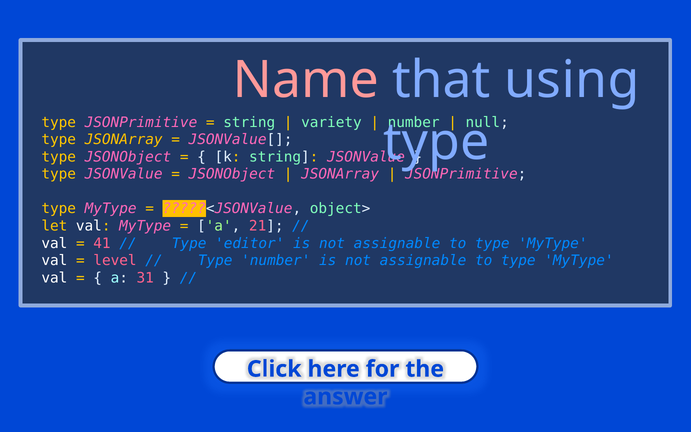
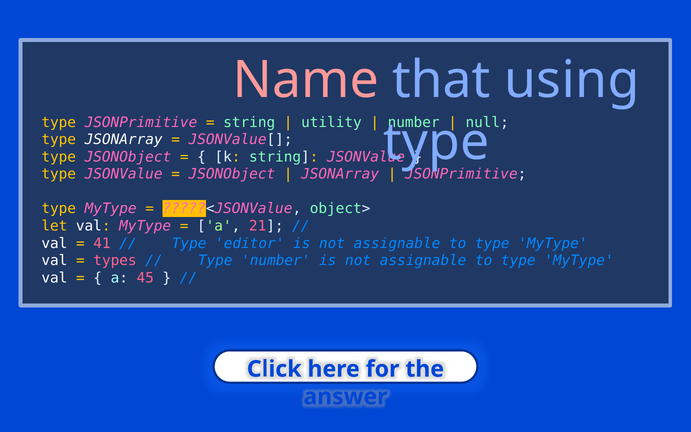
variety: variety -> utility (331, 122)
JSONArray colour: yellow -> white (124, 140)
level: level -> types (115, 260)
31: 31 -> 45 (145, 278)
